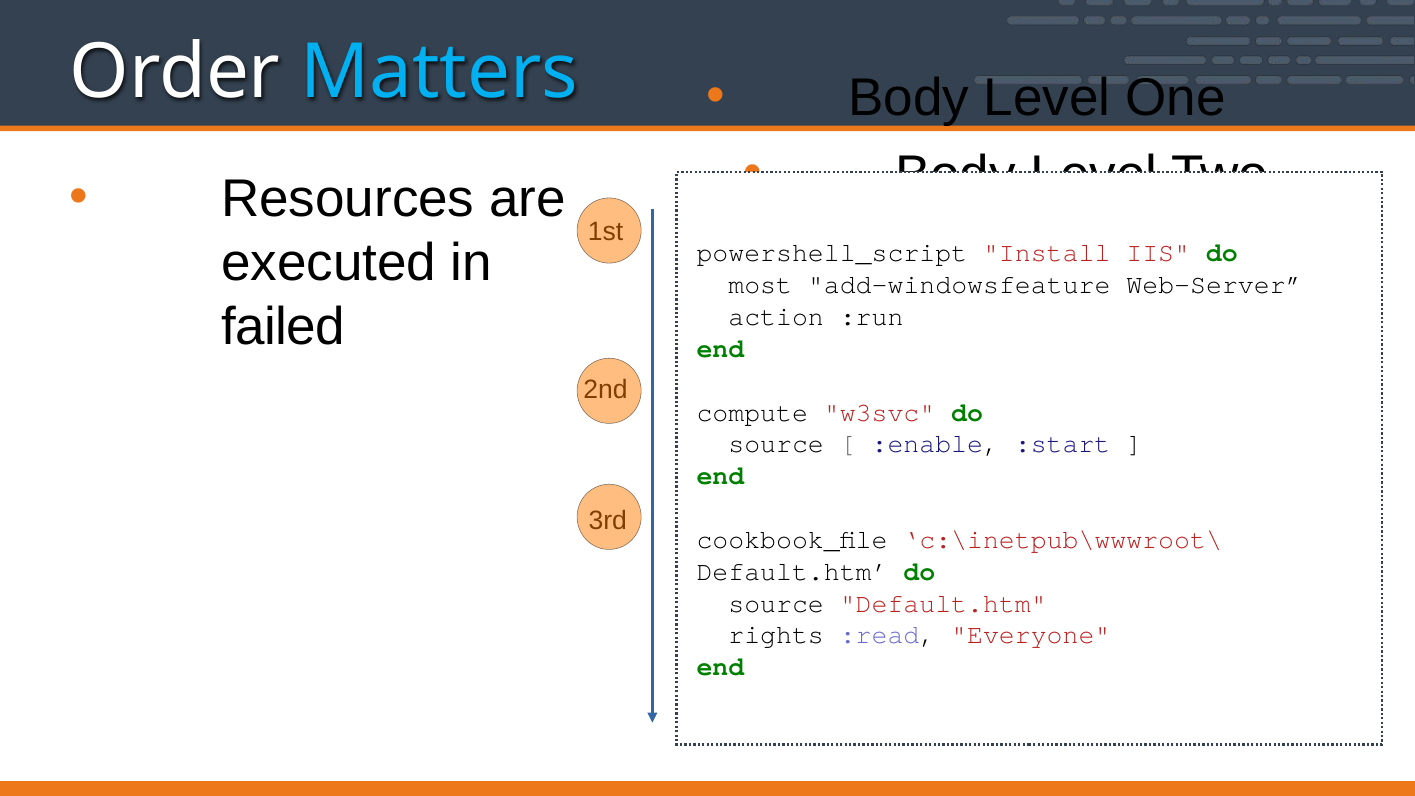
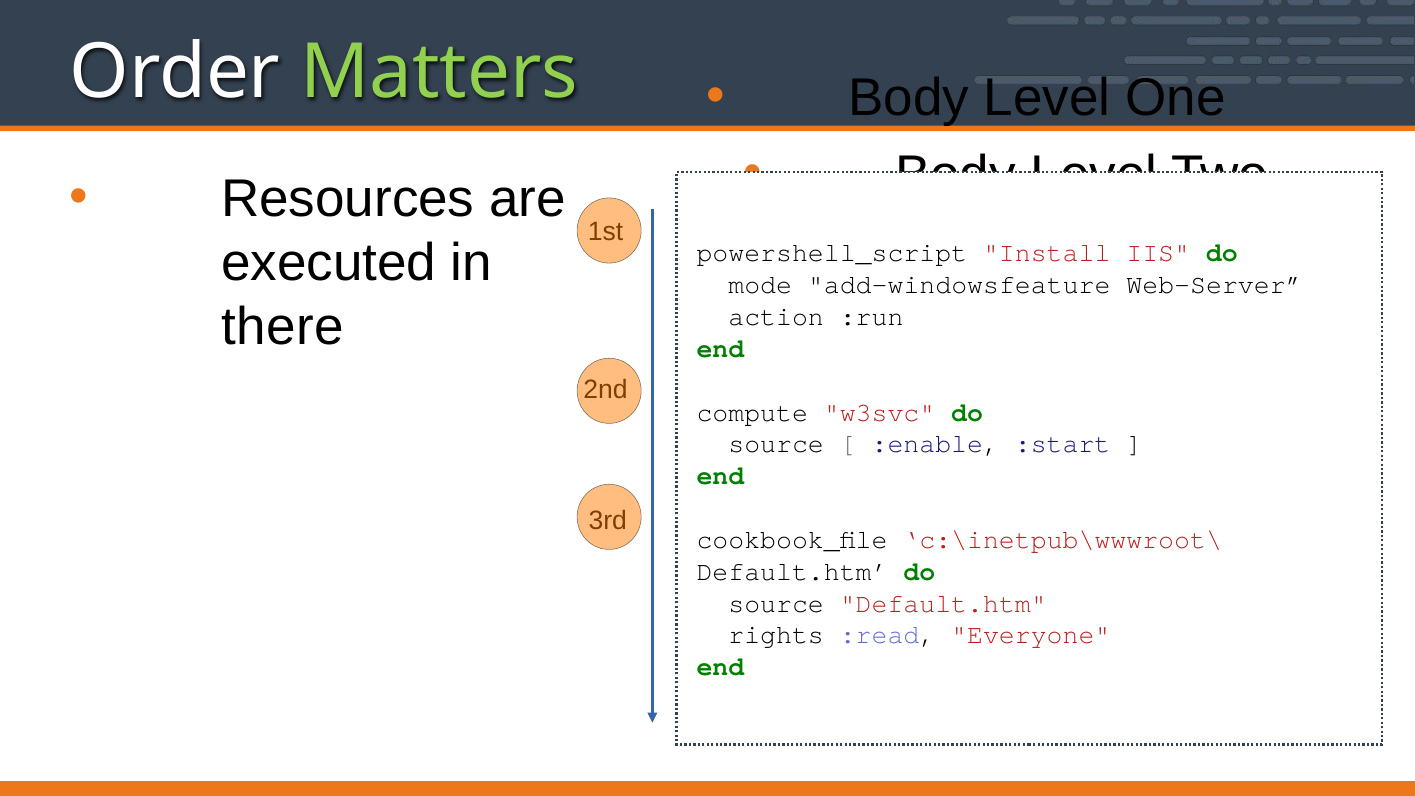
Matters colour: light blue -> light green (439, 72)
most: most -> mode (760, 285)
failed: failed -> there (283, 326)
